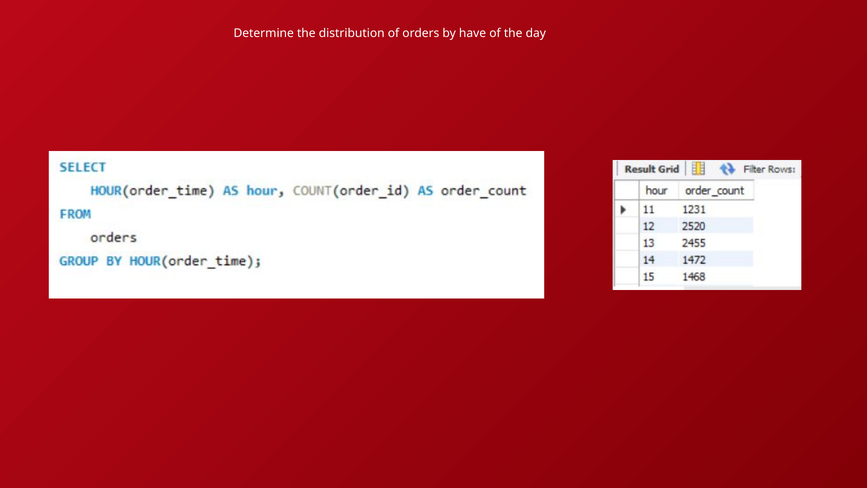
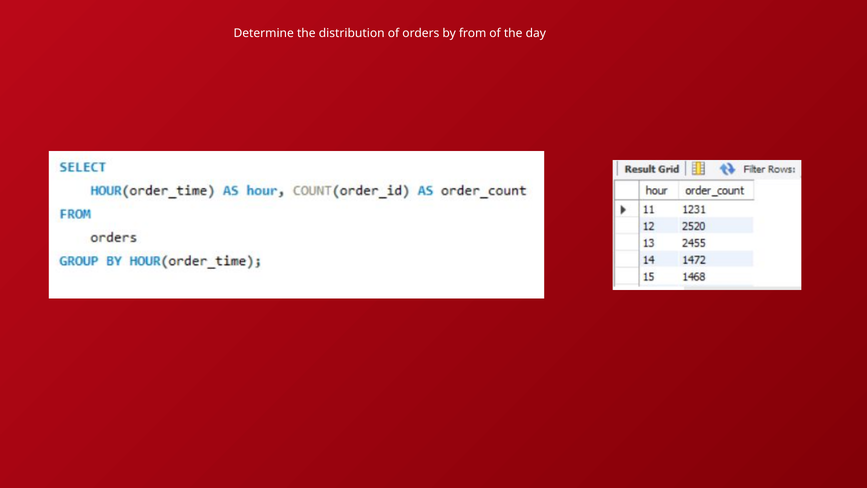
have: have -> from (473, 33)
